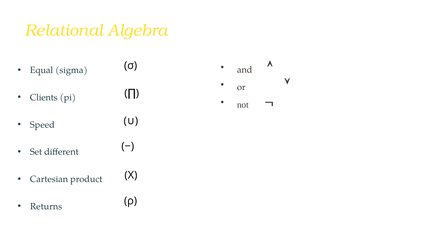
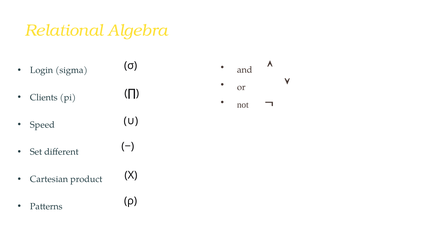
Equal: Equal -> Login (42, 70)
Returns: Returns -> Patterns (46, 206)
